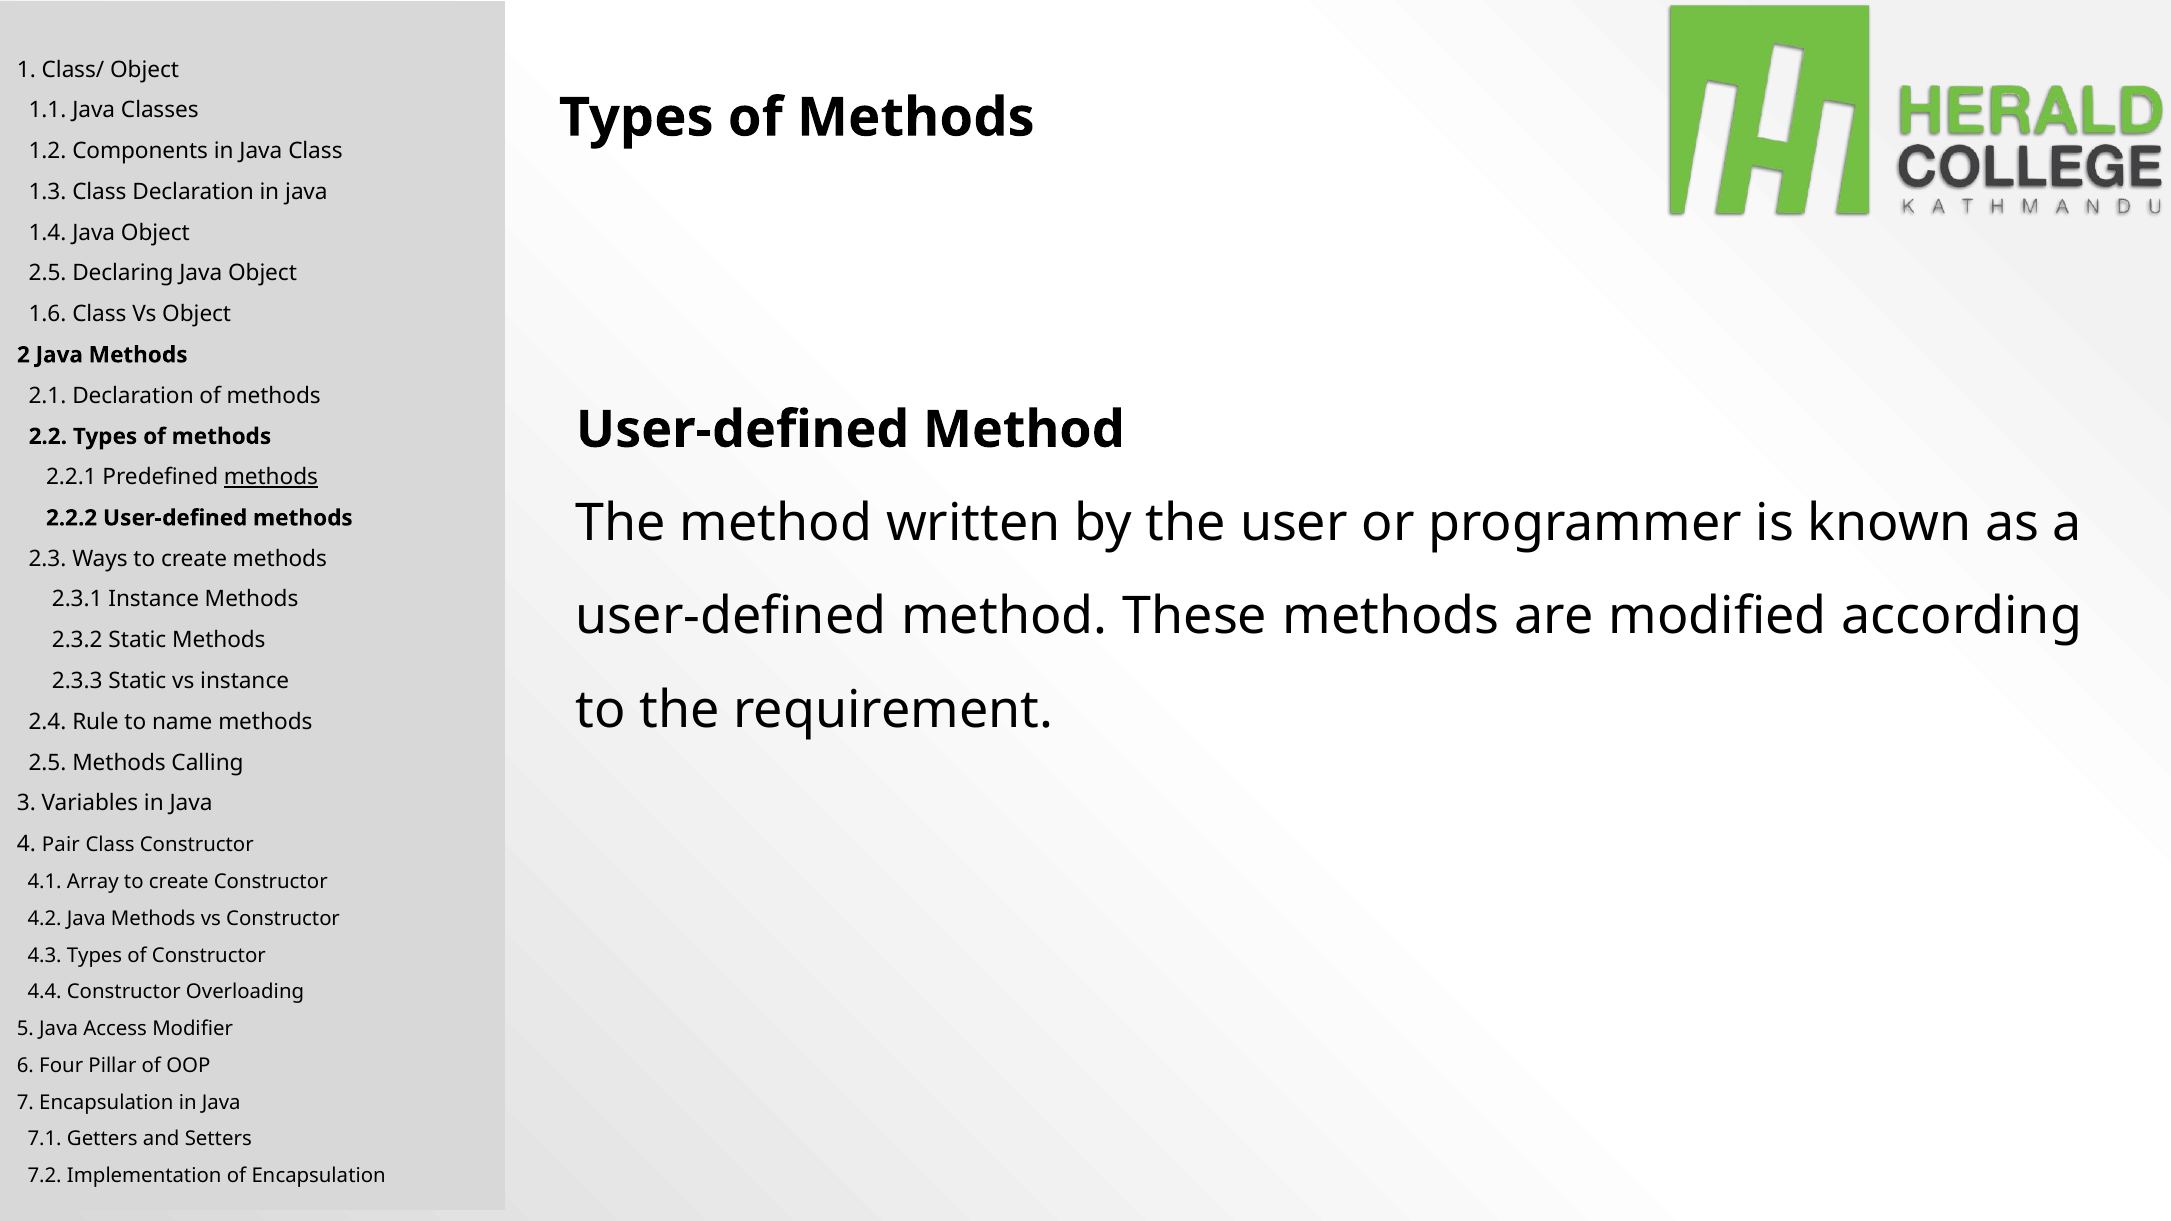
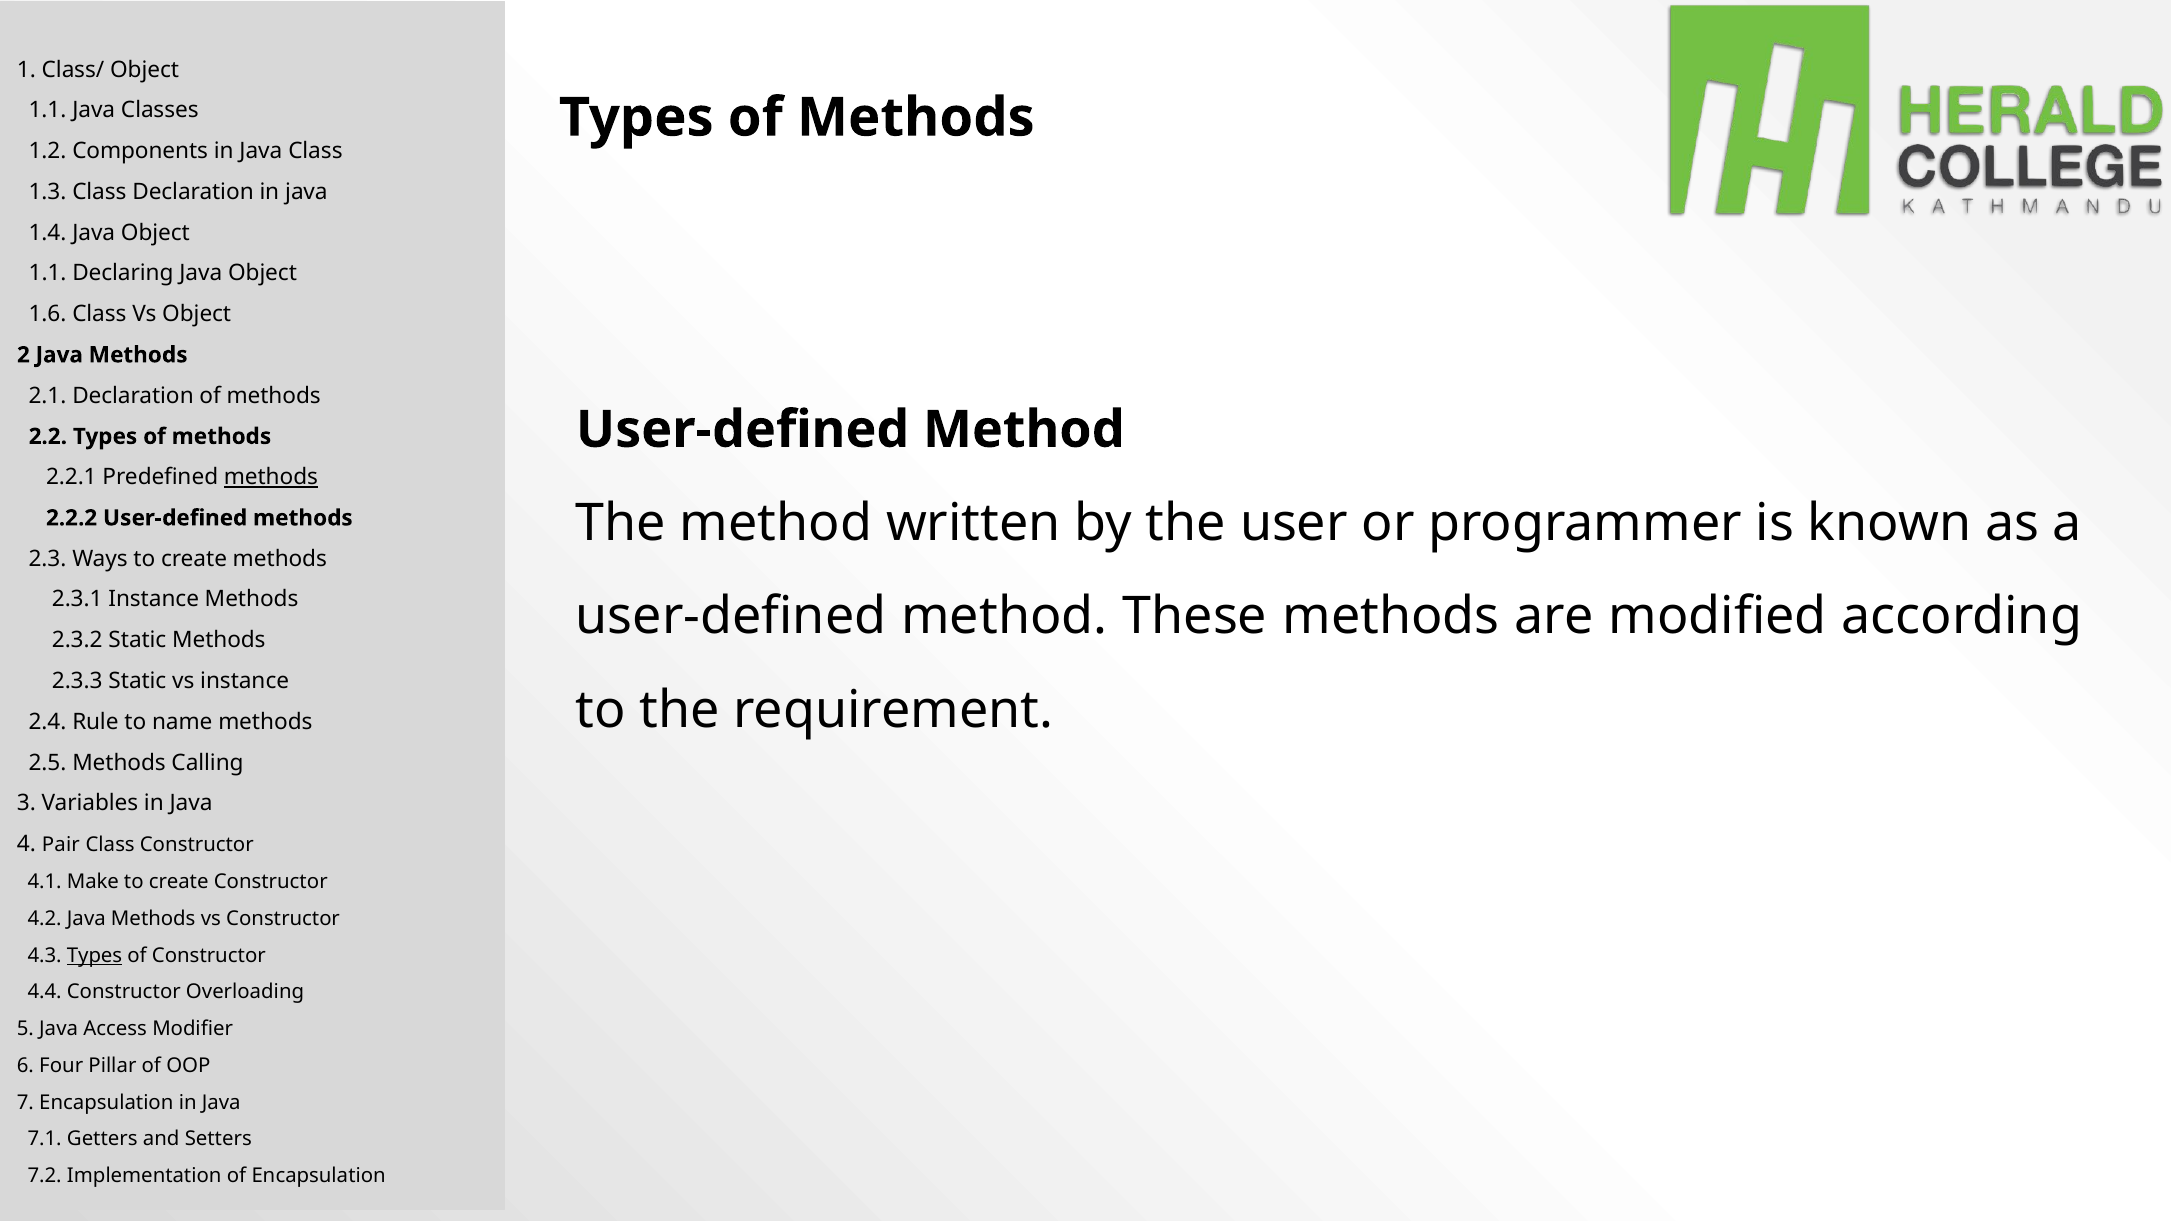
2.5: 2.5 -> 1.1 (48, 273)
Array: Array -> Make (93, 882)
Types underline: none -> present (95, 956)
